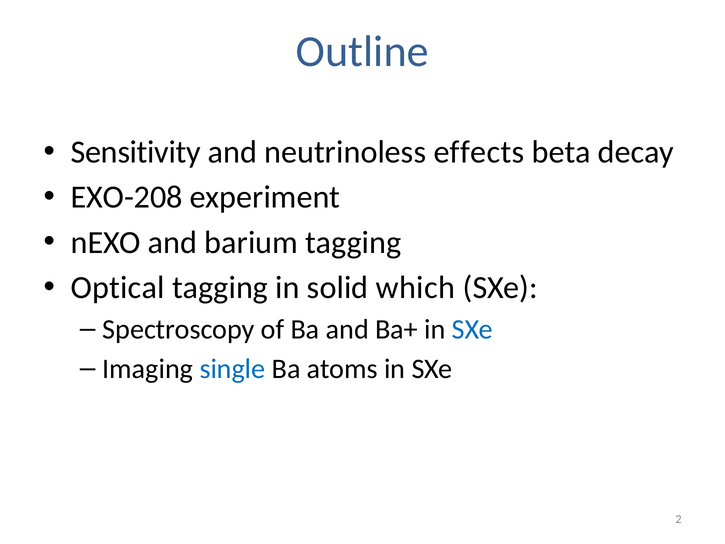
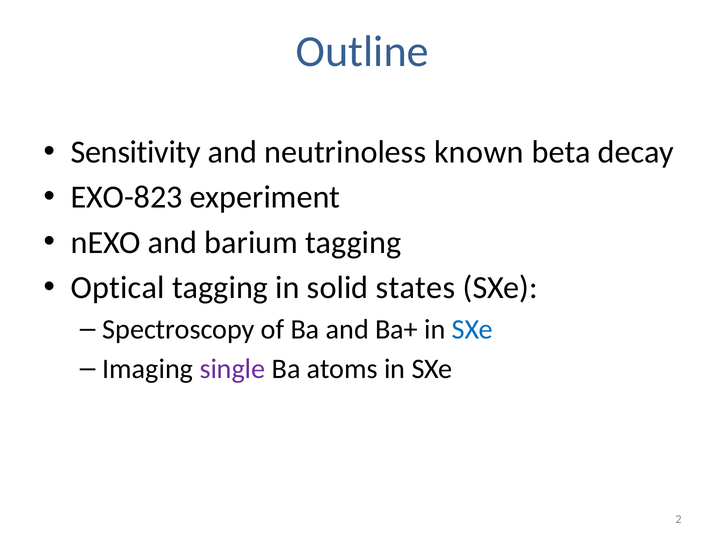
effects: effects -> known (479, 152)
EXO-208: EXO-208 -> EXO-823 (127, 197)
which: which -> states (415, 287)
single colour: blue -> purple (232, 369)
